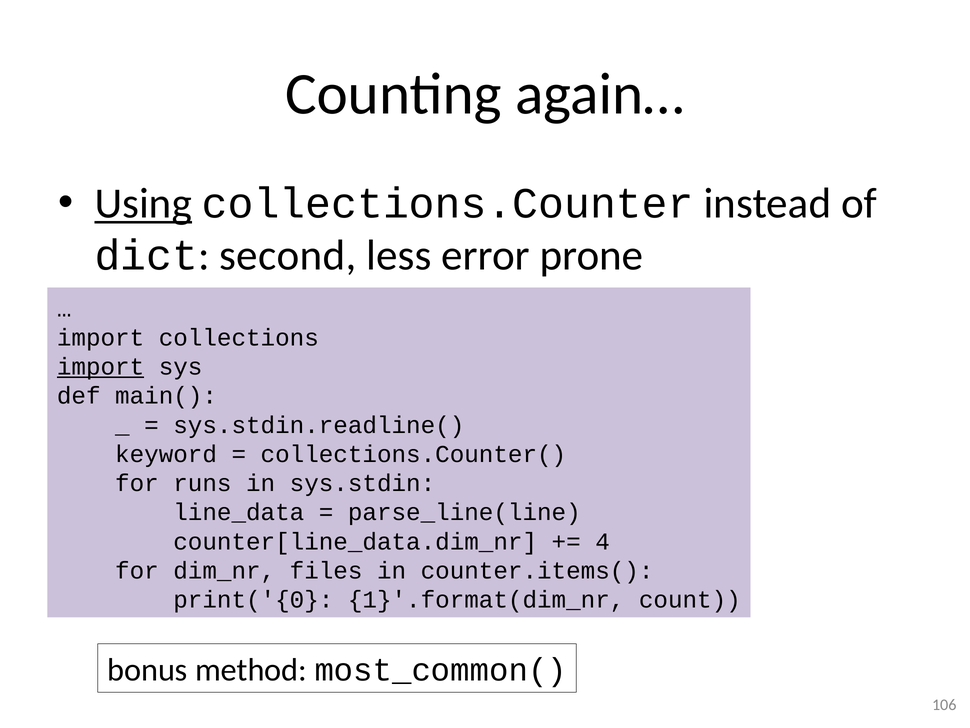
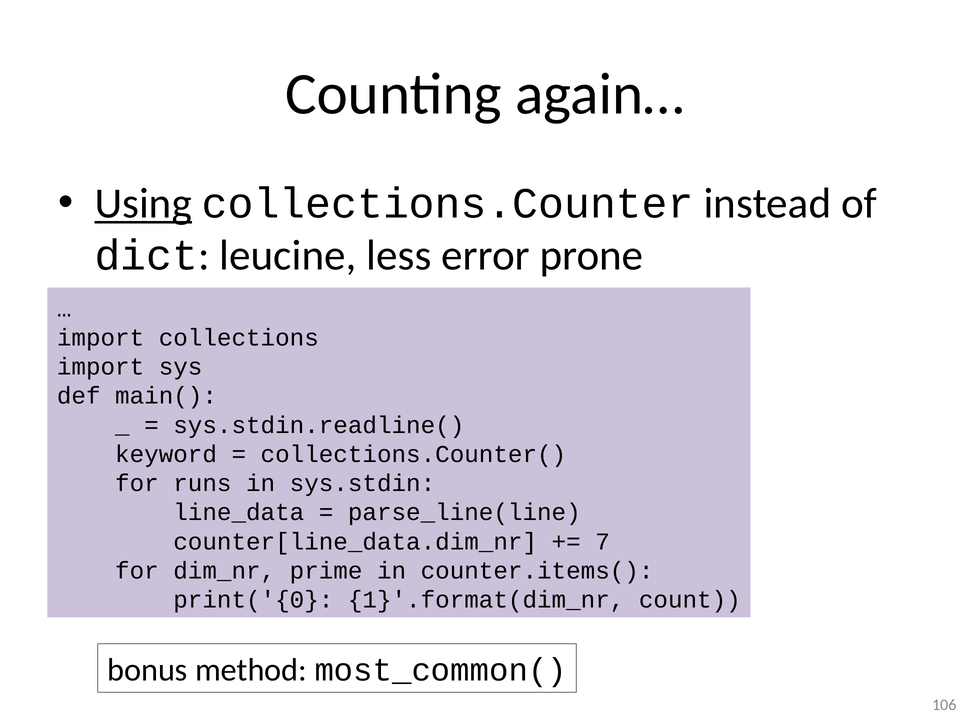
second: second -> leucine (288, 255)
import underline: present -> none (101, 367)
4: 4 -> 7 (603, 541)
files: files -> prime (326, 570)
